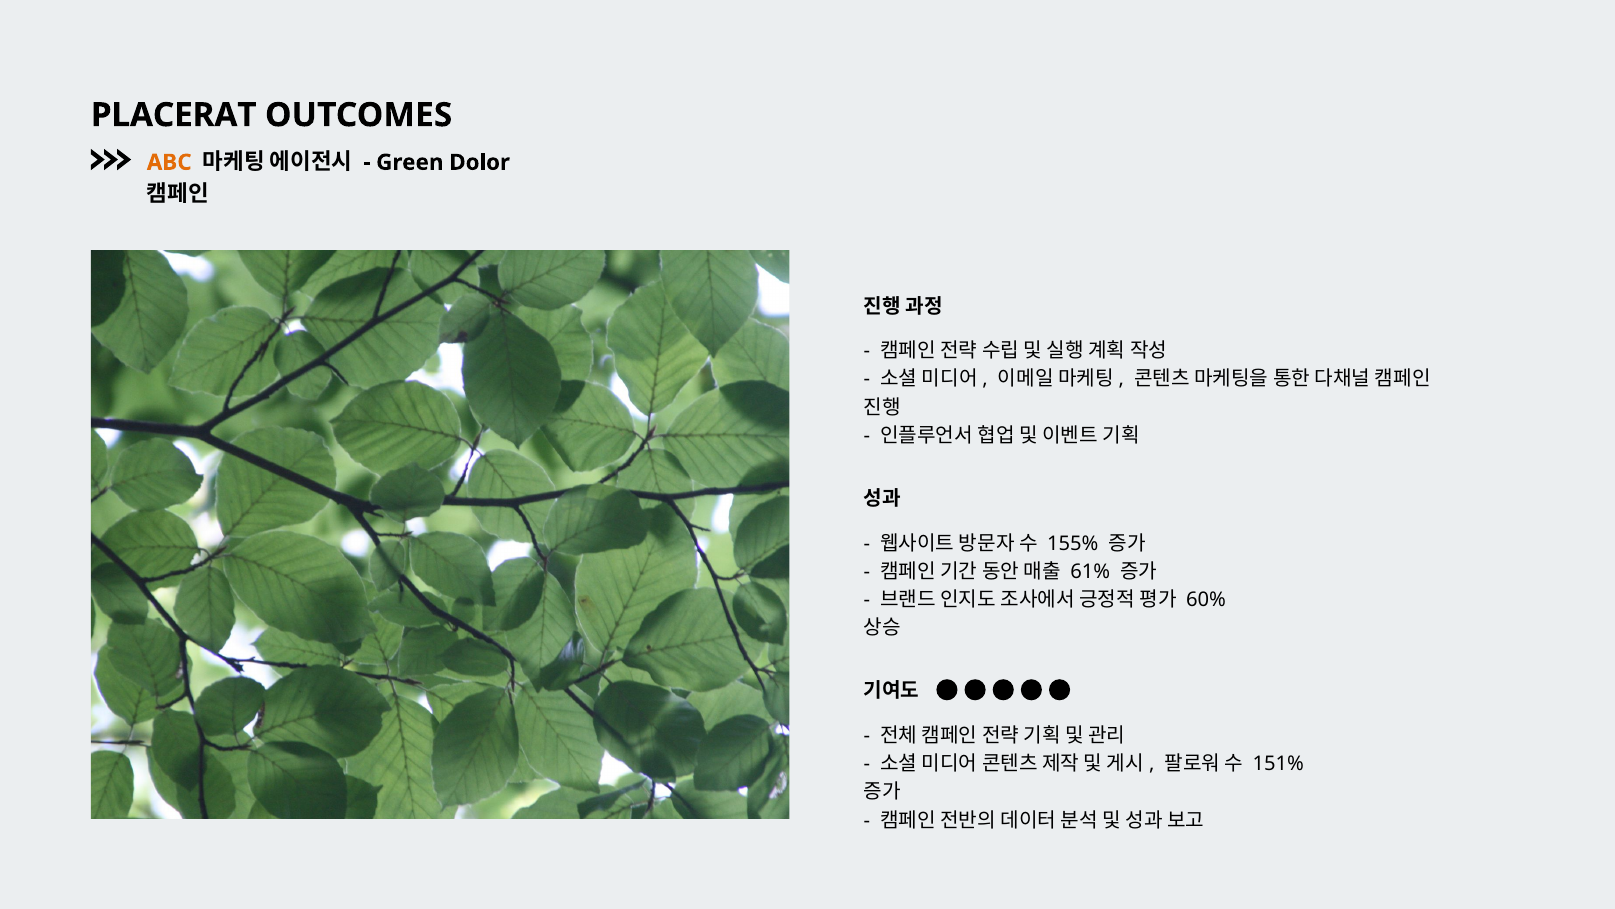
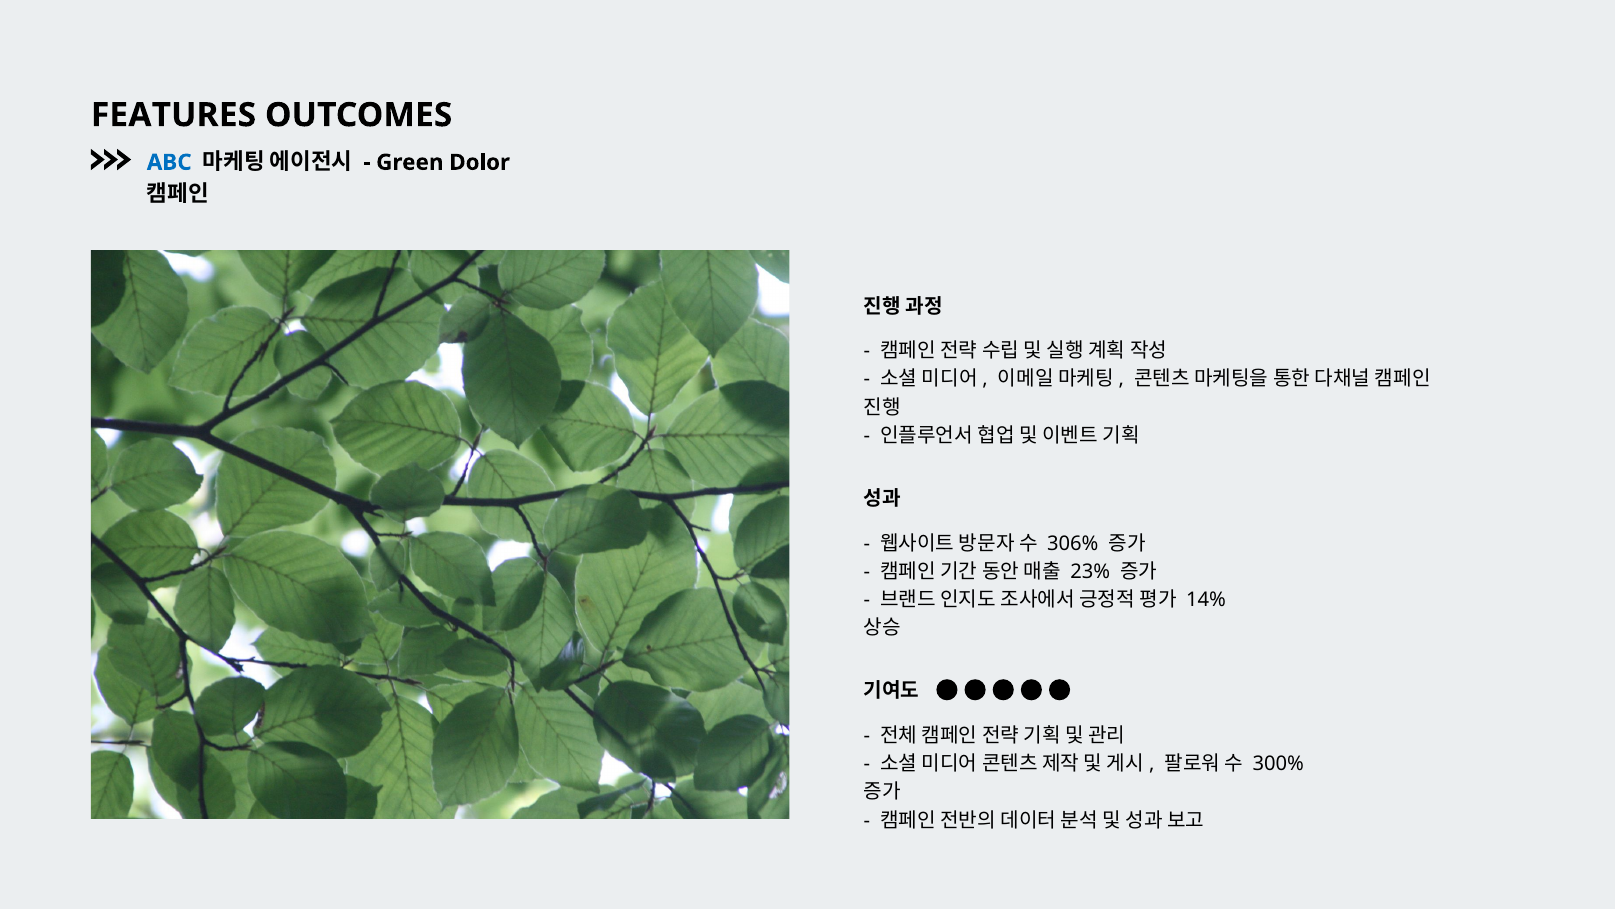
PLACERAT: PLACERAT -> FEATURES (174, 115)
ABC colour: orange -> blue (169, 162)
155%: 155% -> 306% (1073, 543)
61%: 61% -> 23% (1090, 571)
60%: 60% -> 14% (1206, 600)
151%: 151% -> 300% (1278, 764)
